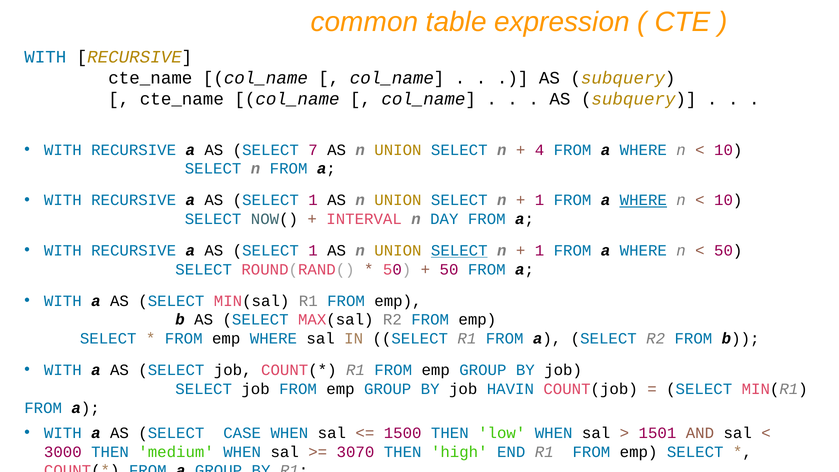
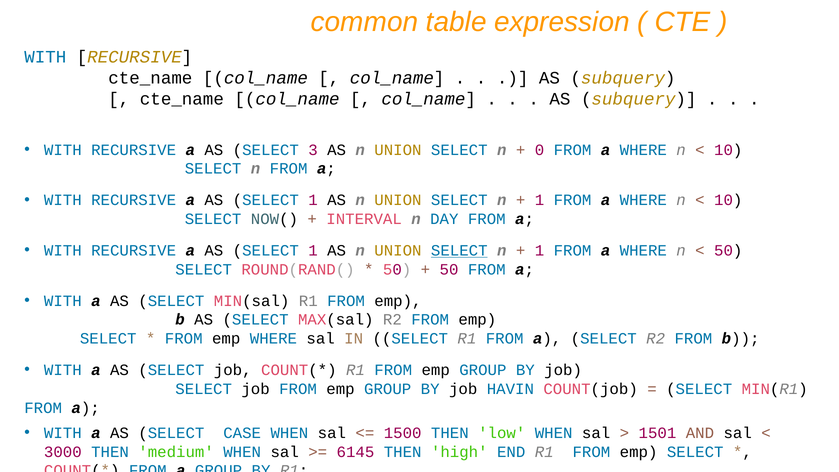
7: 7 -> 3 (313, 150)
4: 4 -> 0 (540, 150)
WHERE underline: present -> none (643, 200)
3070: 3070 -> 6145 (355, 452)
